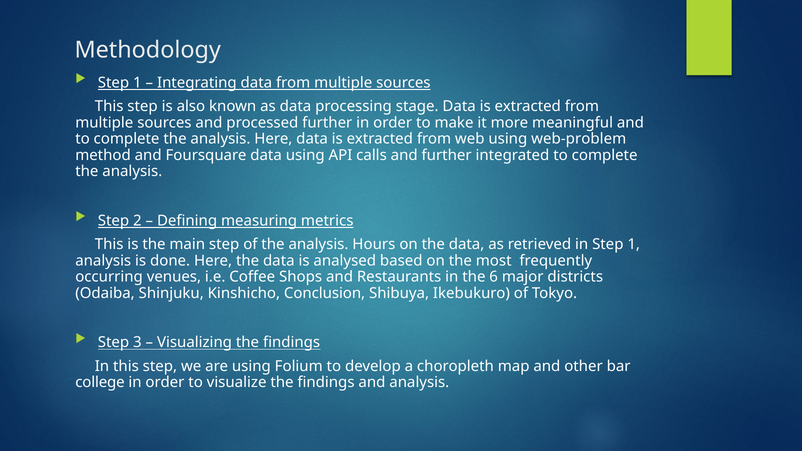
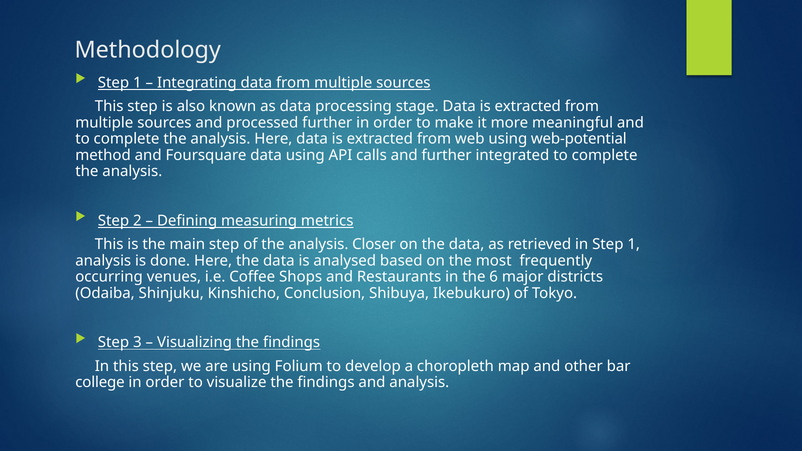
web-problem: web-problem -> web-potential (579, 139)
Hours: Hours -> Closer (374, 245)
